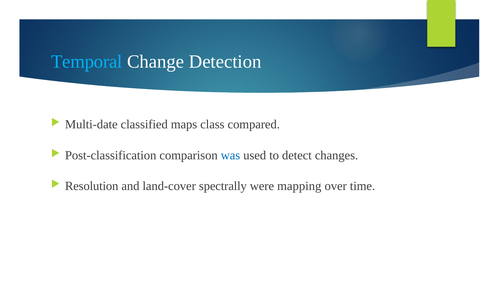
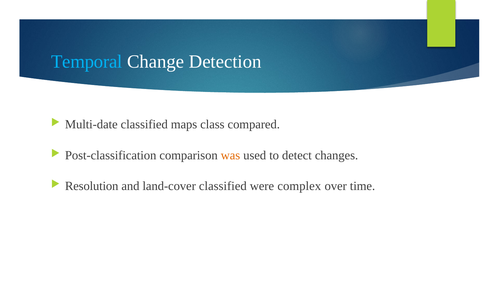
was colour: blue -> orange (230, 155)
land-cover spectrally: spectrally -> classified (223, 186)
mapping: mapping -> complex (299, 186)
